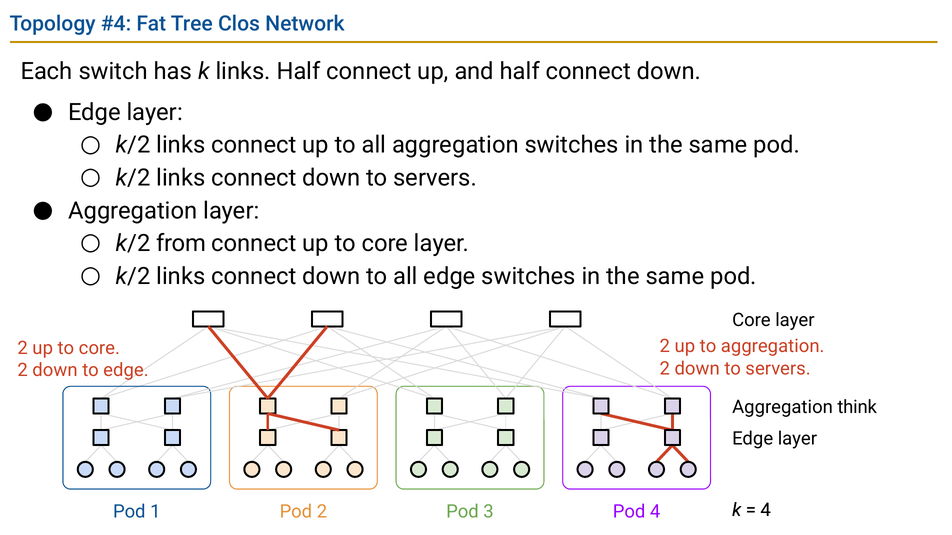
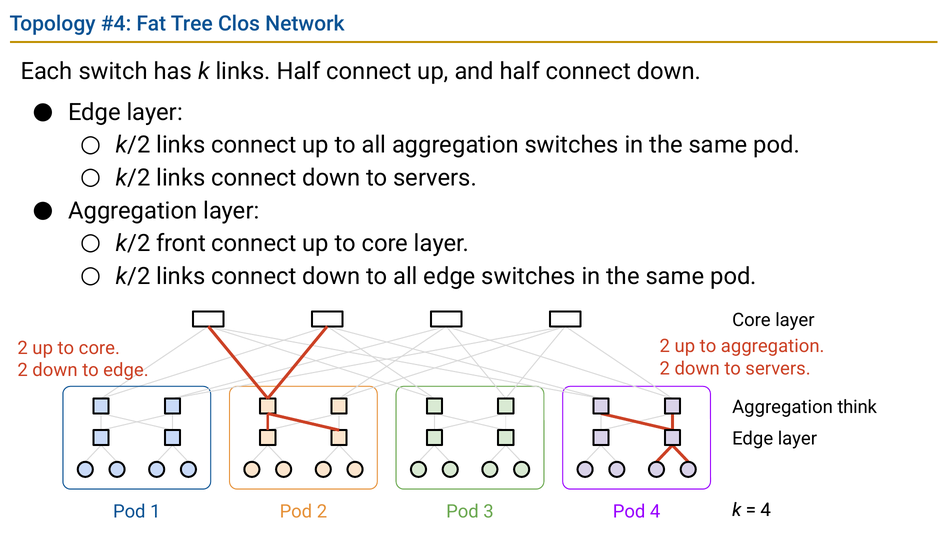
from: from -> front (181, 244)
